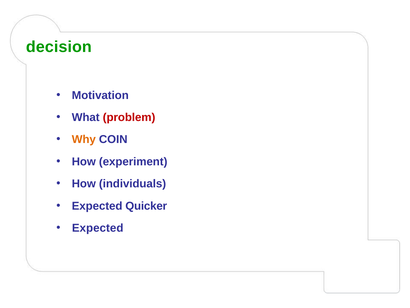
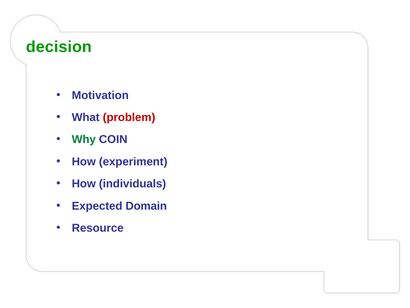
Why colour: orange -> green (84, 139)
Quicker: Quicker -> Domain (146, 206)
Expected: Expected -> Resource (98, 228)
